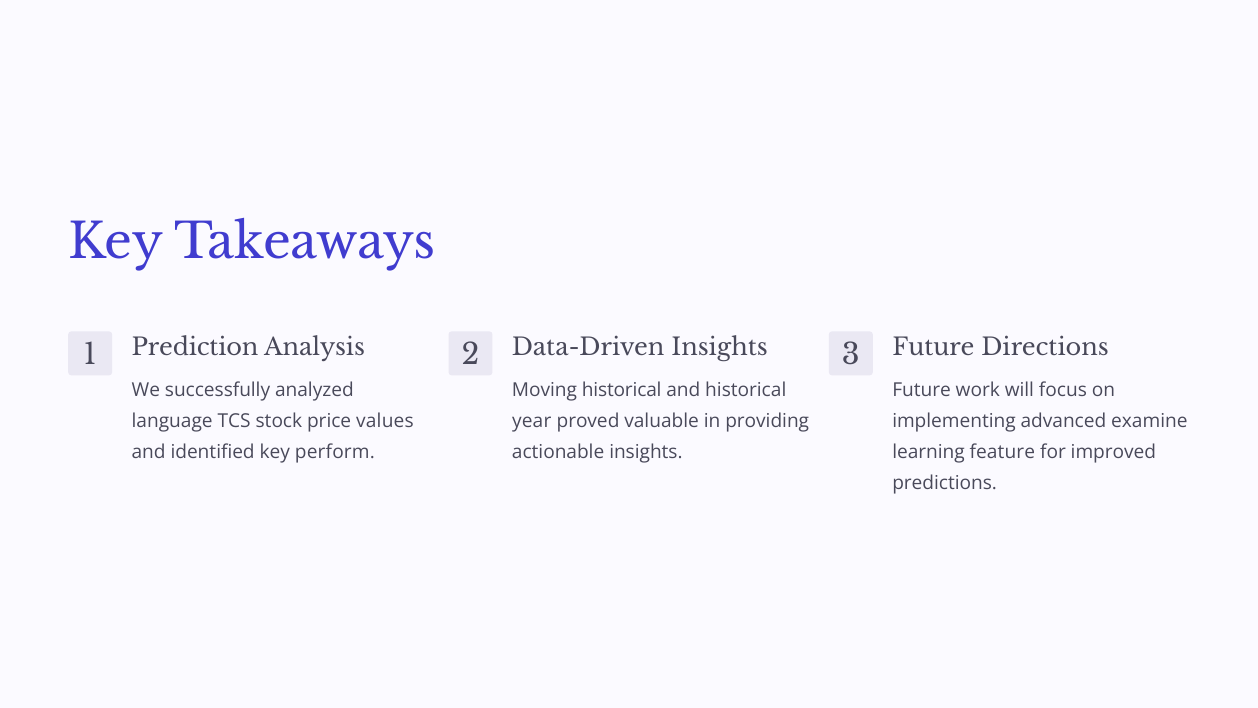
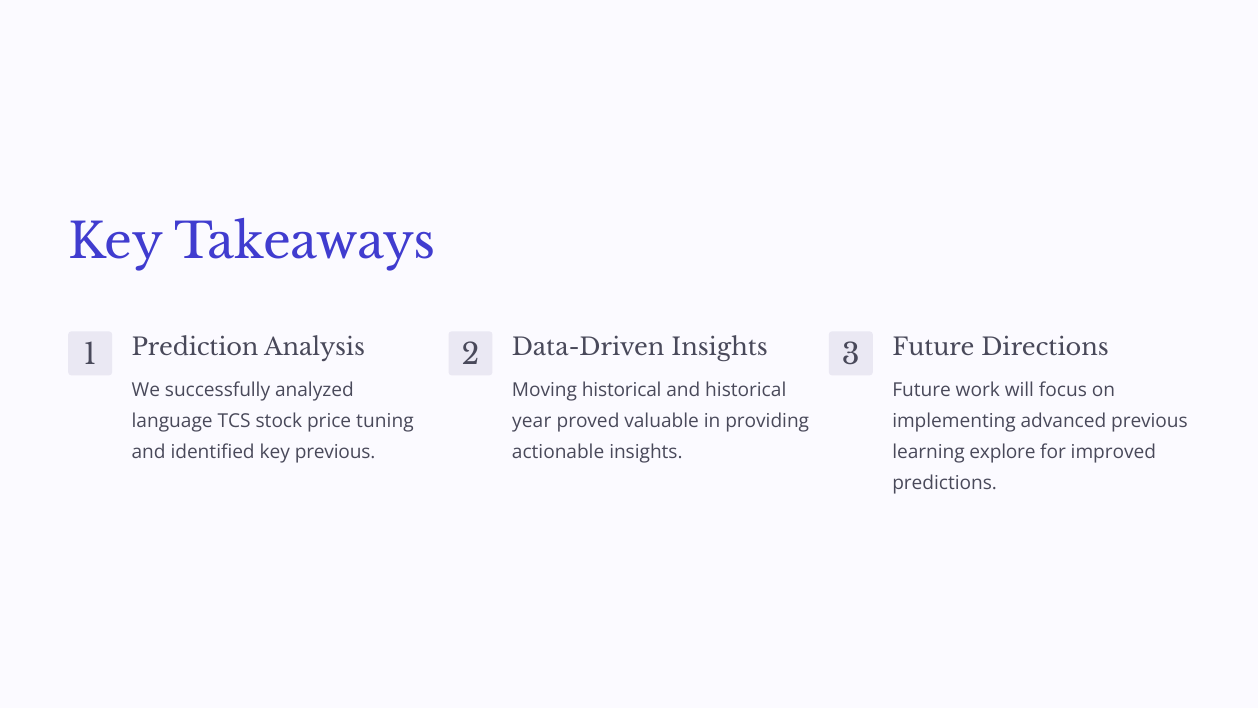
values: values -> tuning (385, 421)
advanced examine: examine -> previous (1149, 421)
key perform: perform -> previous (335, 452)
feature: feature -> explore (1003, 452)
